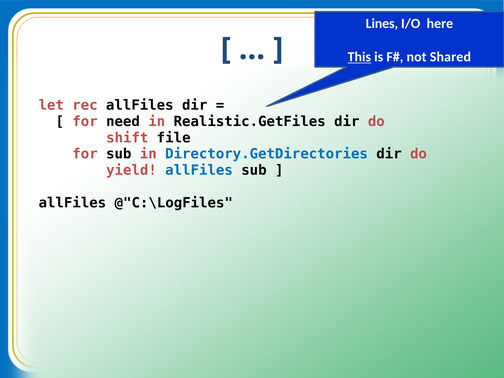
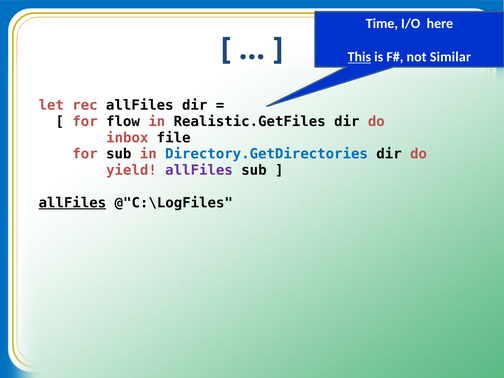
Lines: Lines -> Time (382, 23)
Shared: Shared -> Similar (450, 57)
need: need -> flow (123, 121)
shift: shift -> inbox (127, 138)
allFiles colour: blue -> purple (199, 170)
allFiles underline: none -> present (72, 203)
